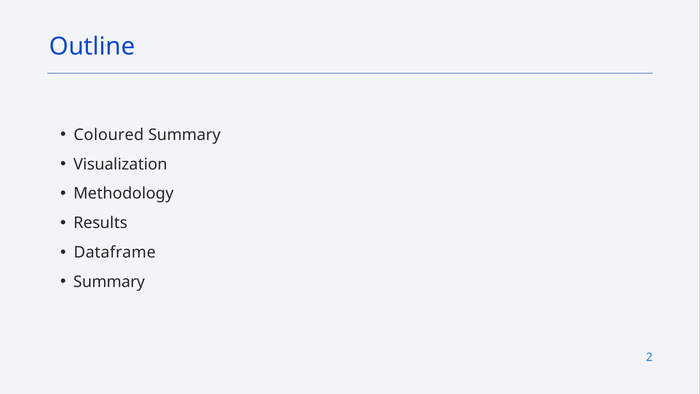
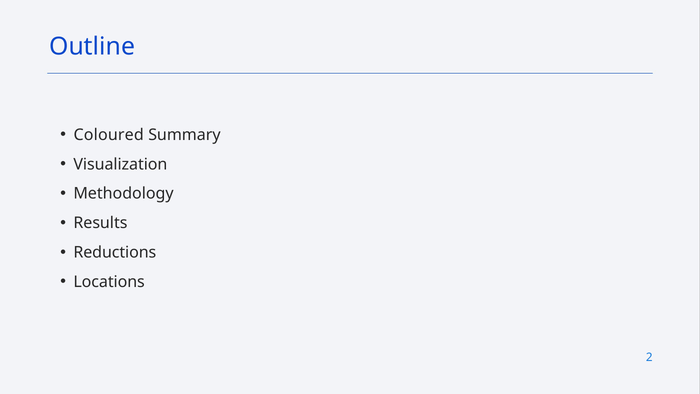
Dataframe: Dataframe -> Reductions (115, 252)
Summary: Summary -> Locations (109, 282)
